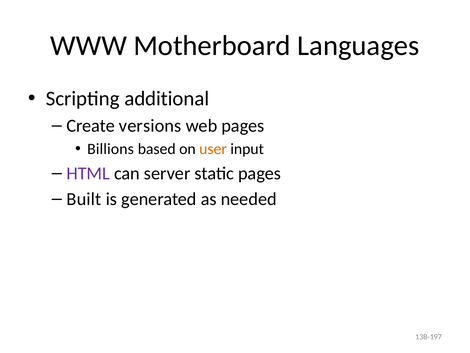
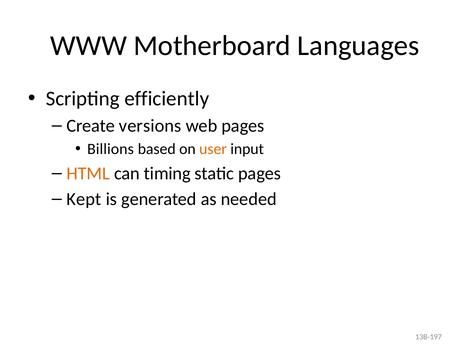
additional: additional -> efficiently (167, 99)
HTML colour: purple -> orange (88, 173)
server: server -> timing (167, 173)
Built: Built -> Kept (84, 199)
